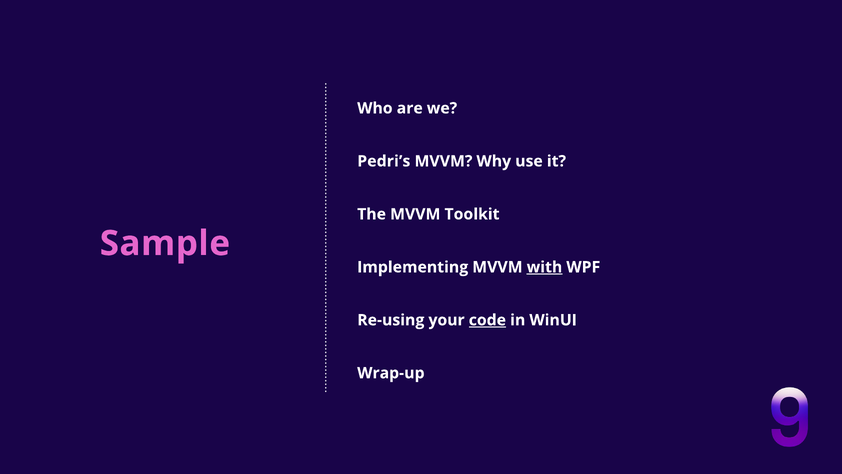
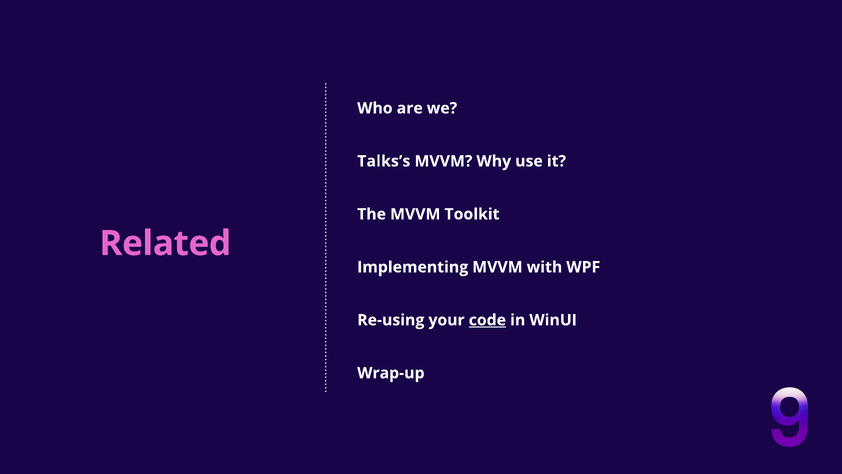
Pedri’s: Pedri’s -> Talks’s (384, 161)
Sample: Sample -> Related (165, 243)
with underline: present -> none (545, 267)
